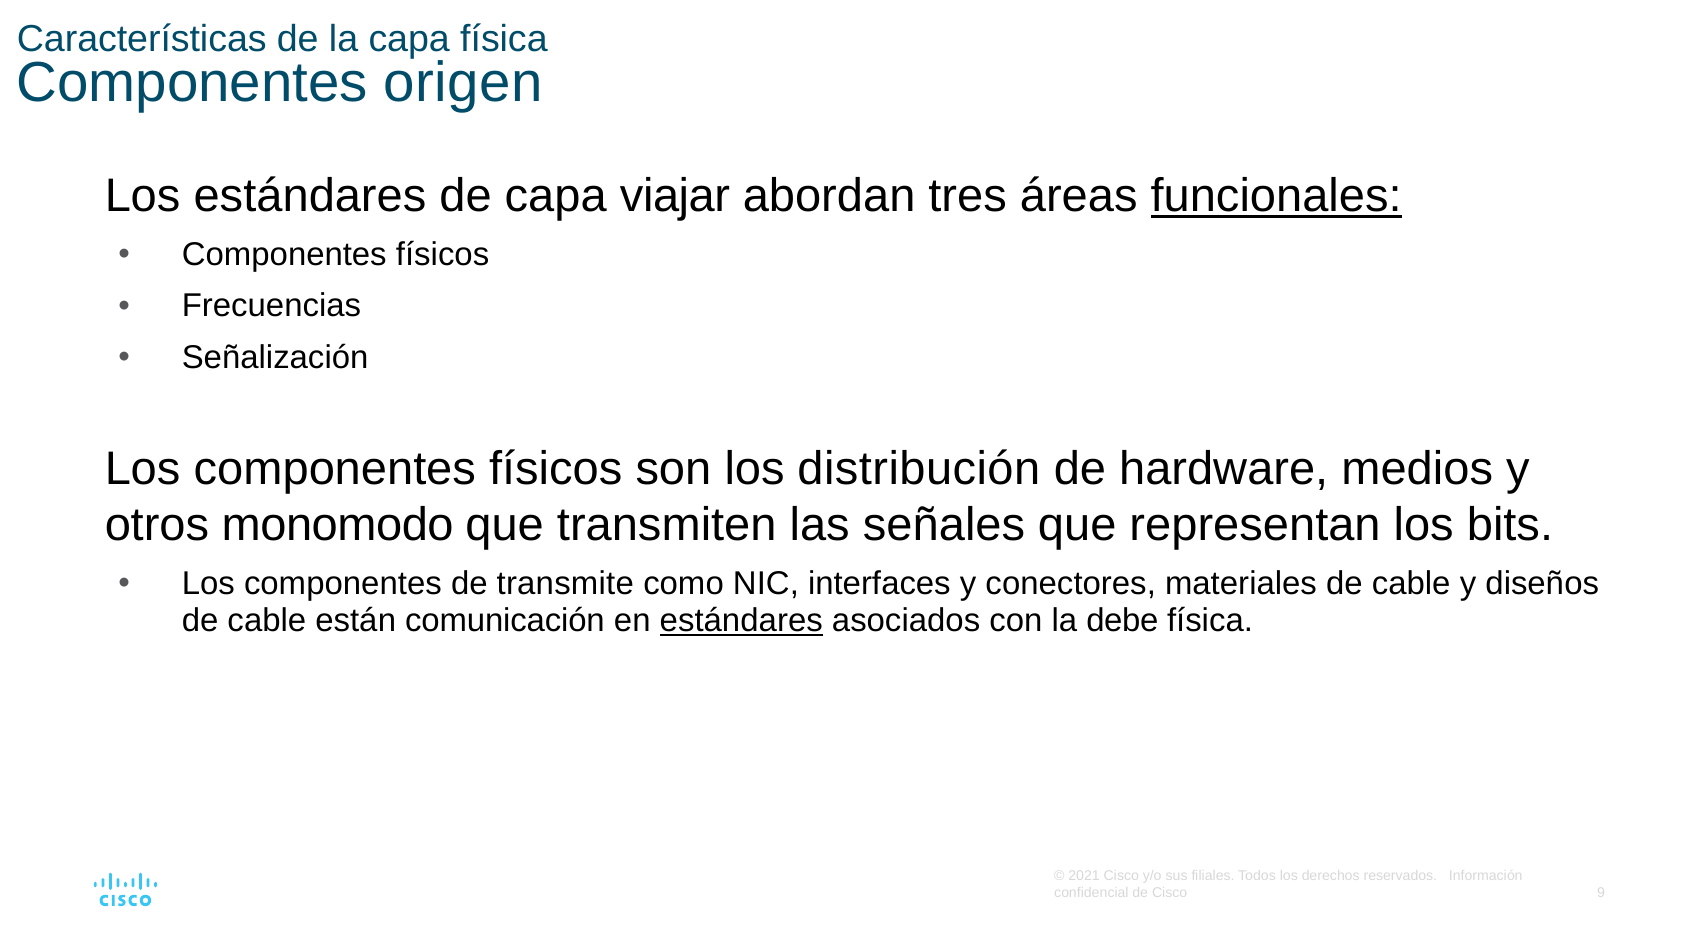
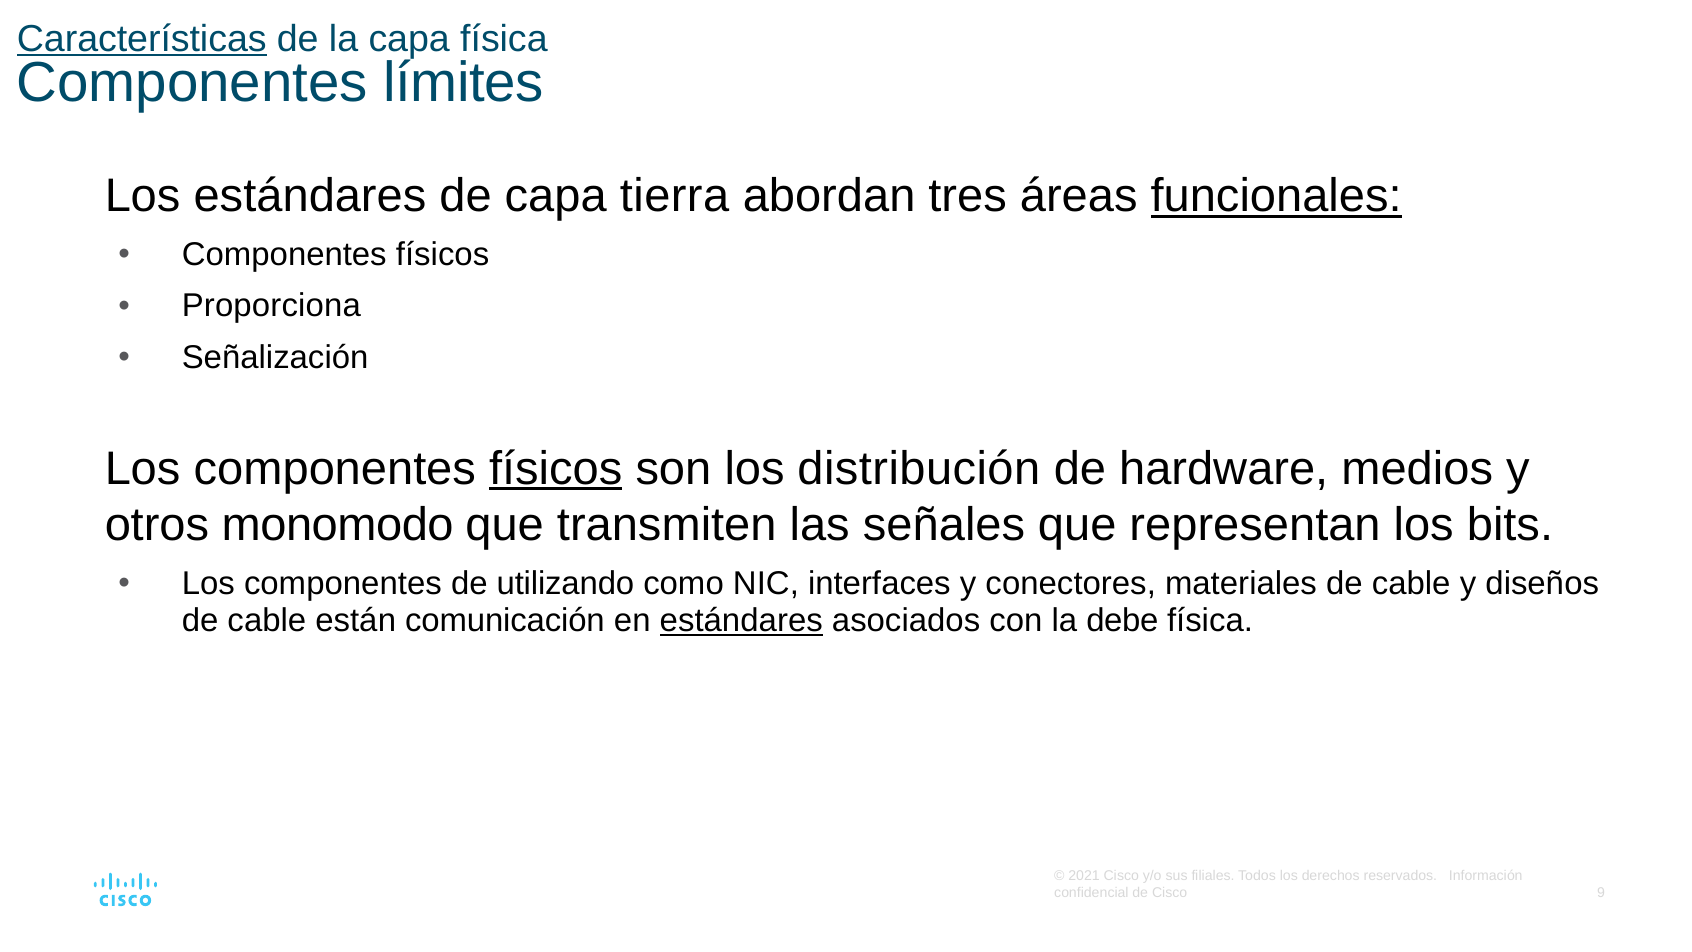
Características underline: none -> present (142, 39)
origen: origen -> límites (463, 83)
viajar: viajar -> tierra (675, 196)
Frecuencias: Frecuencias -> Proporciona (271, 306)
físicos underline: none -> present (556, 468)
transmite: transmite -> utilizando (565, 583)
